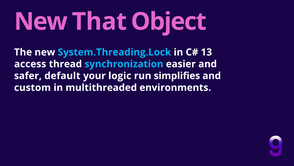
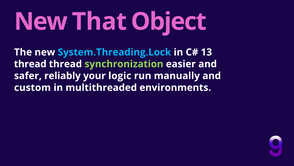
access: access -> thread (30, 64)
synchronization colour: light blue -> light green (124, 64)
default: default -> reliably (62, 76)
simplifies: simplifies -> manually (177, 76)
